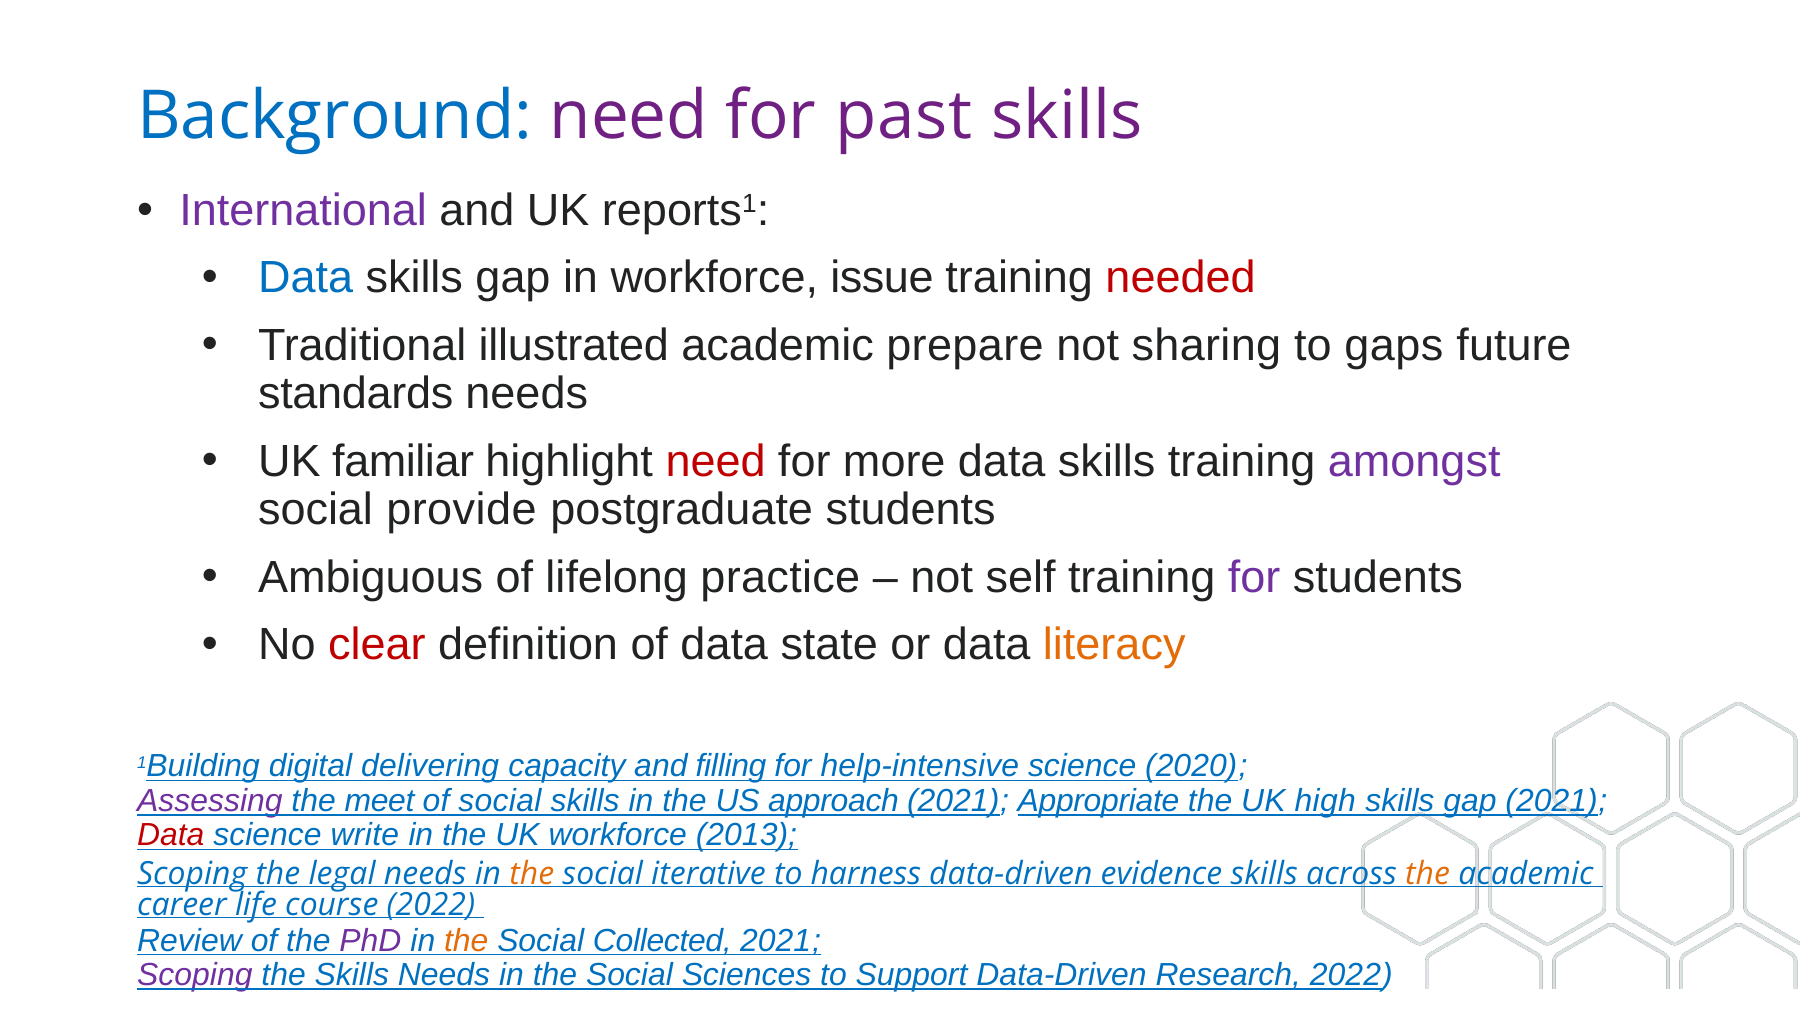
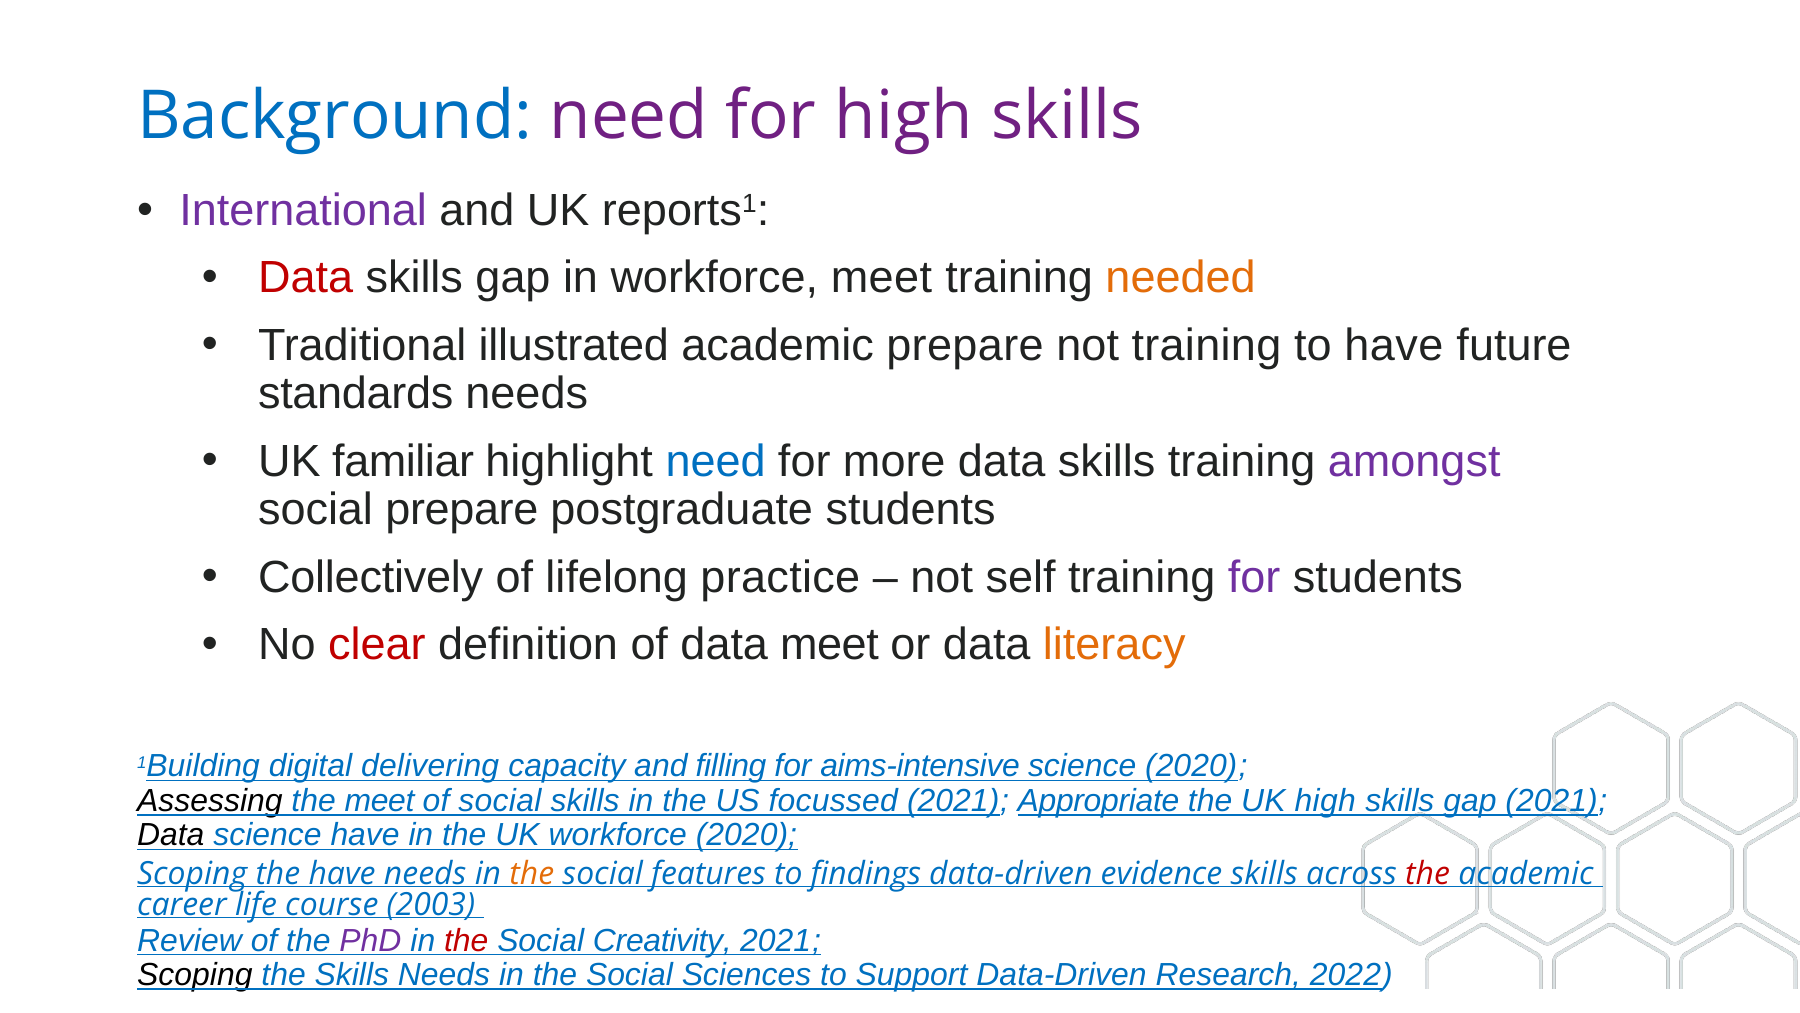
for past: past -> high (904, 116)
Data colour: blue -> red (306, 278)
workforce issue: issue -> meet (881, 278)
needed colour: red -> orange (1181, 278)
not sharing: sharing -> training (1206, 345)
to gaps: gaps -> have (1394, 345)
need colour: red -> blue (716, 461)
social provide: provide -> prepare (462, 510)
Ambiguous: Ambiguous -> Collectively (371, 577)
data state: state -> meet (829, 644)
help-intensive: help-intensive -> aims-intensive (920, 766)
Assessing colour: purple -> black (210, 800)
approach: approach -> focussed (833, 800)
Data colour: red -> black (171, 835)
science write: write -> have (365, 835)
workforce 2013: 2013 -> 2020 (746, 835)
the legal: legal -> have (342, 873)
iterative: iterative -> features (709, 873)
harness: harness -> findings (866, 873)
the colour: orange -> red (1427, 873)
course 2022: 2022 -> 2003 (431, 905)
the colour: orange -> red (466, 940)
Collected: Collected -> Creativity (662, 940)
Scoping colour: purple -> black (195, 974)
